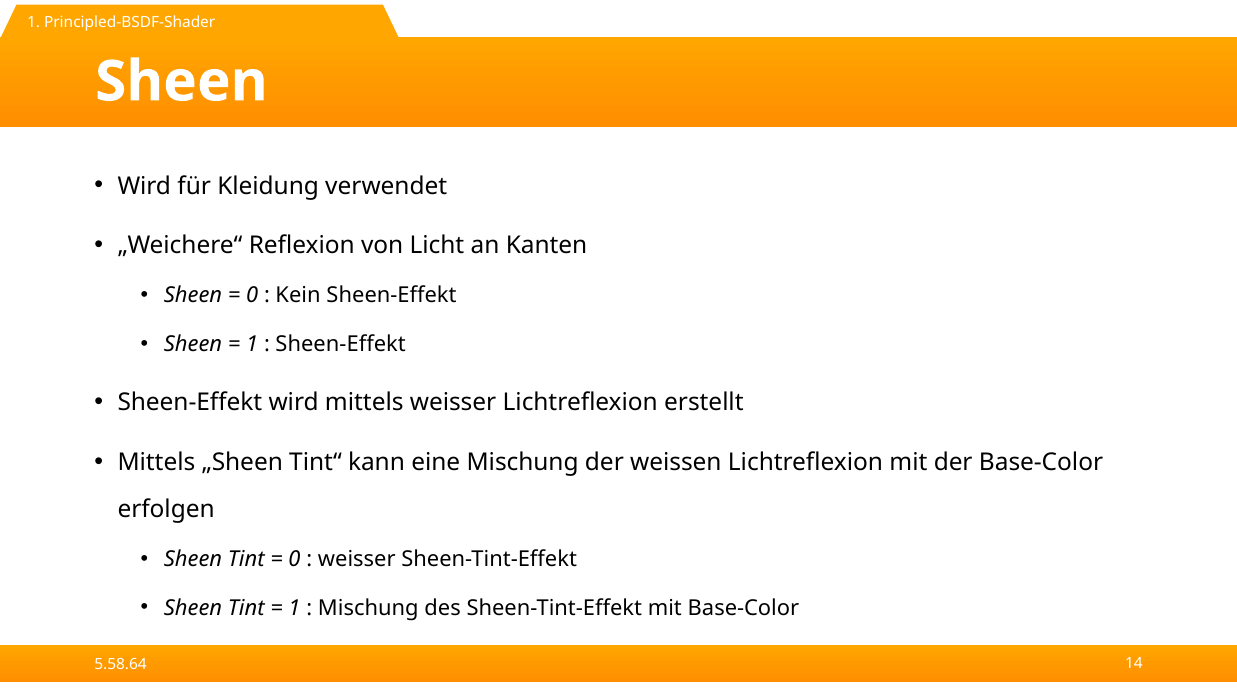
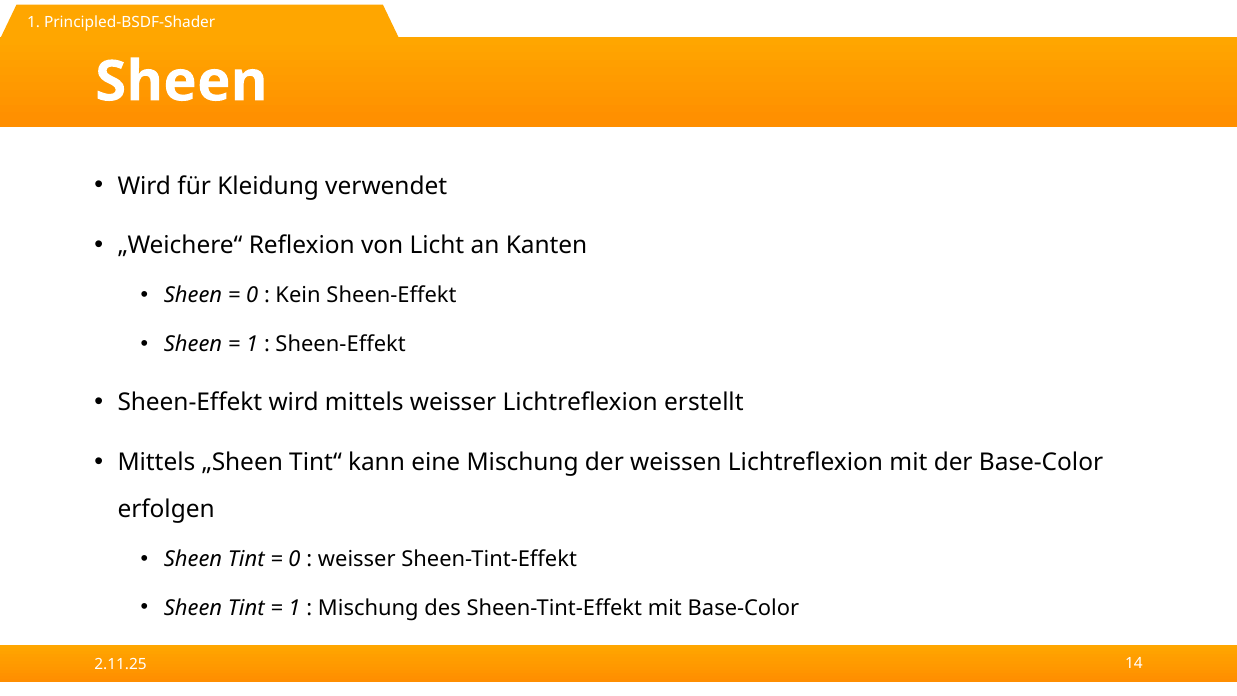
5.58.64: 5.58.64 -> 2.11.25 (121, 664)
